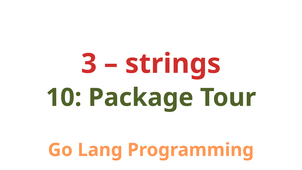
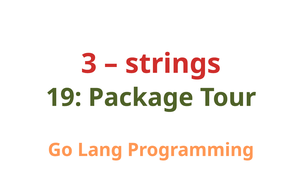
10: 10 -> 19 (64, 98)
